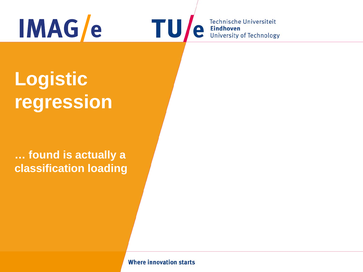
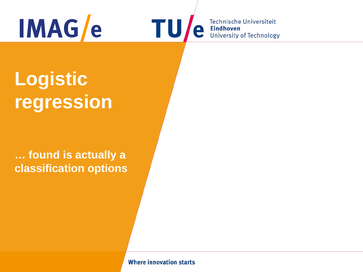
loading: loading -> options (108, 169)
